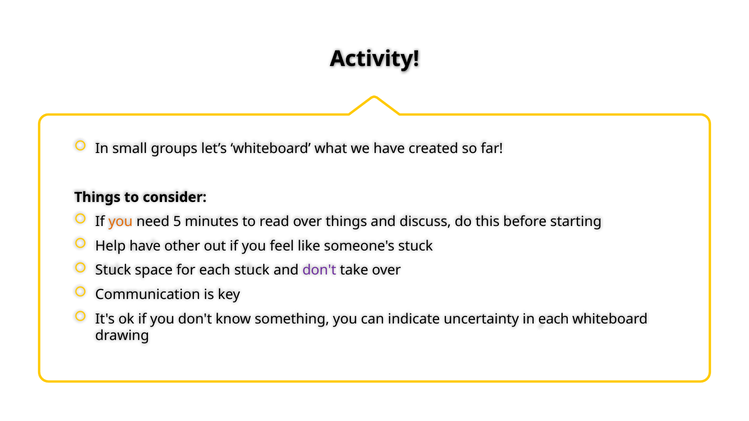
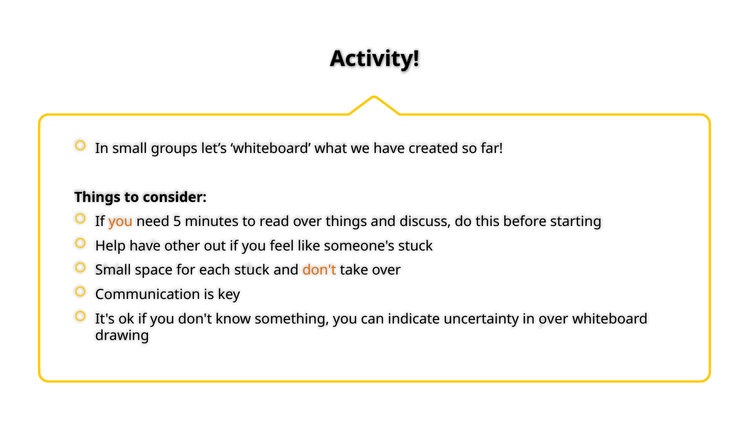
Stuck: Stuck -> Small (113, 270)
don't colour: purple -> orange (319, 270)
in each: each -> over (553, 319)
